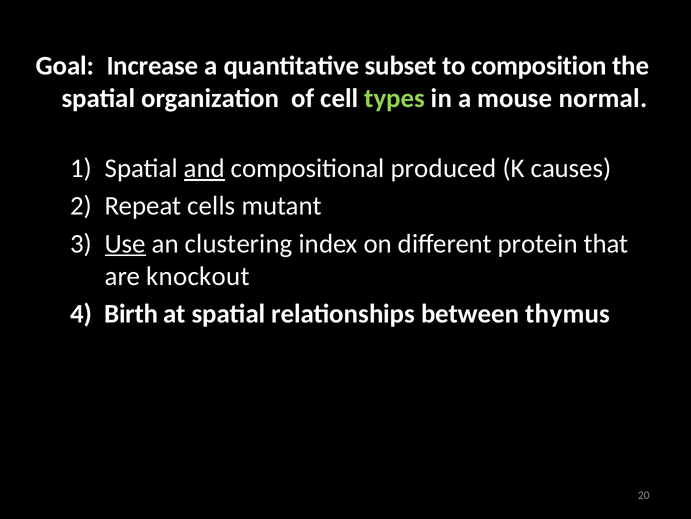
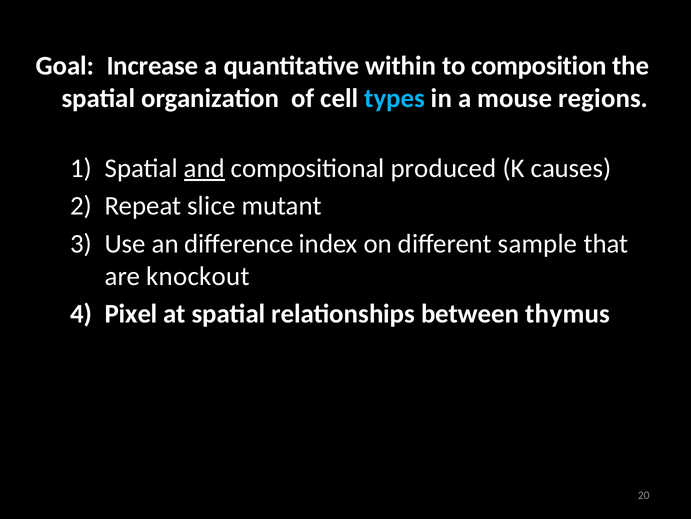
subset: subset -> within (401, 66)
types colour: light green -> light blue (395, 98)
normal: normal -> regions (603, 98)
cells: cells -> slice (211, 206)
Use underline: present -> none (125, 243)
clustering: clustering -> difference (239, 243)
protein: protein -> sample (538, 243)
Birth: Birth -> Pixel (131, 313)
